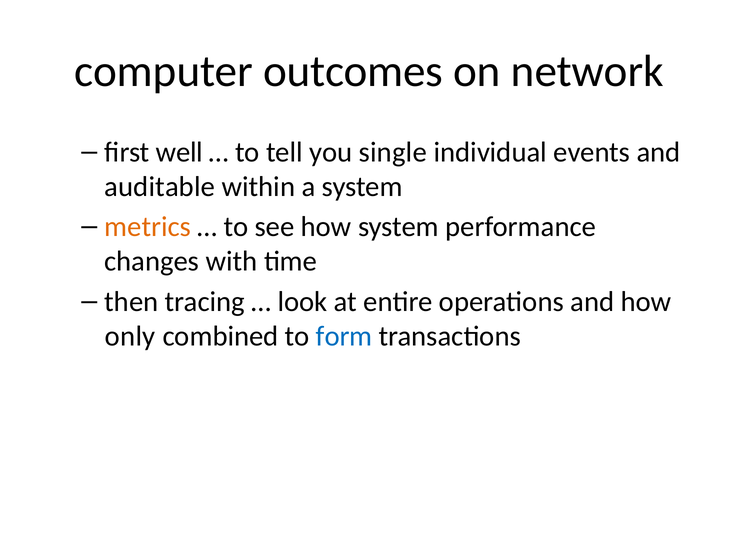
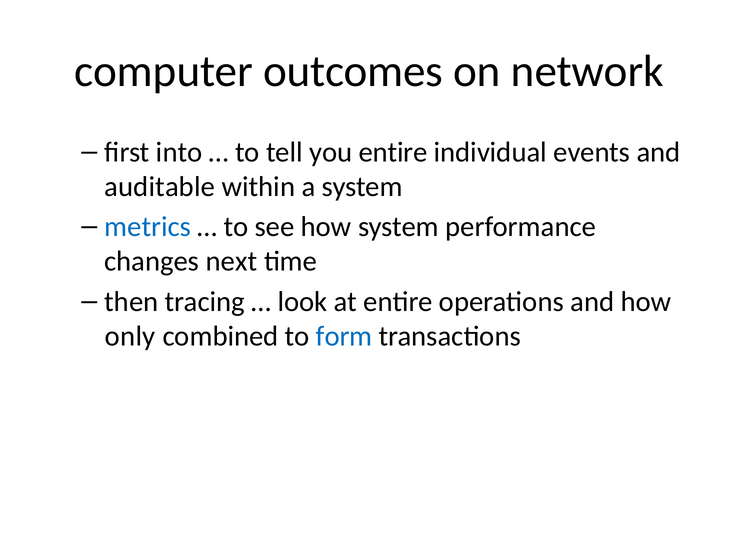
well: well -> into (179, 152)
you single: single -> entire (393, 152)
metrics colour: orange -> blue (148, 227)
with: with -> next (232, 262)
